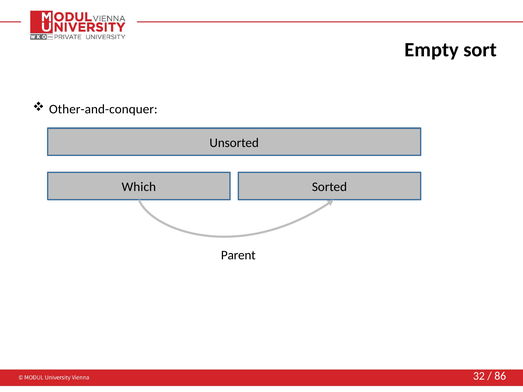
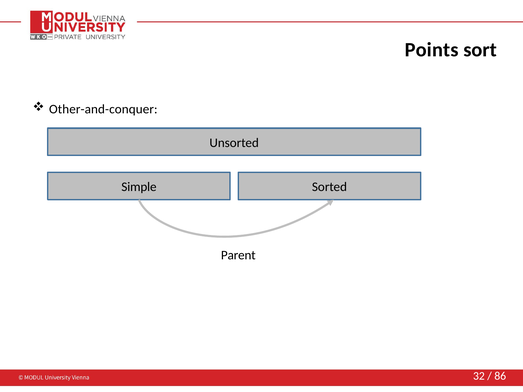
Empty: Empty -> Points (432, 50)
Which: Which -> Simple (139, 187)
